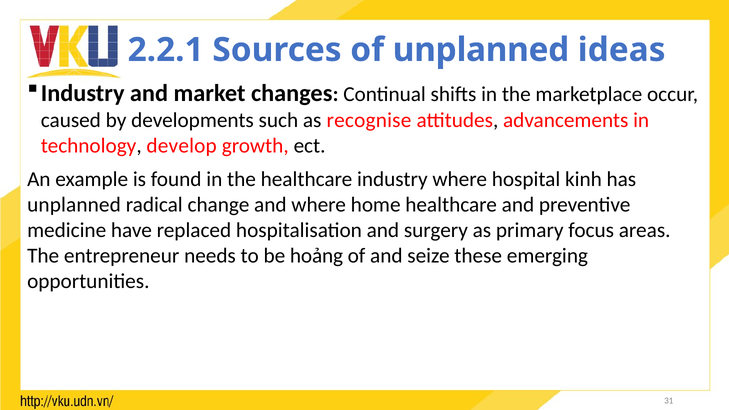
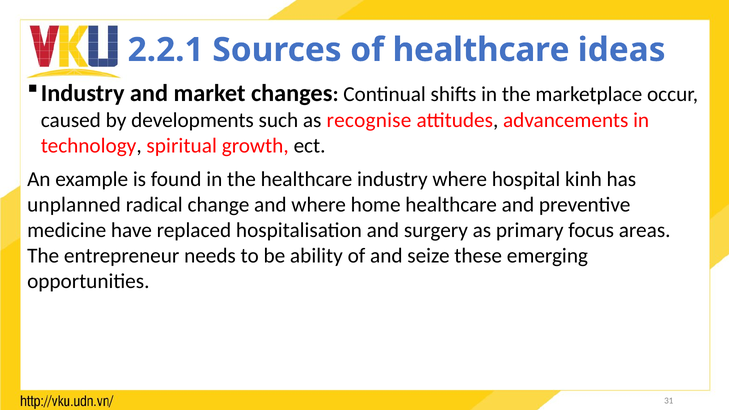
of unplanned: unplanned -> healthcare (481, 50)
develop: develop -> spiritual (182, 146)
hoảng: hoảng -> ability (316, 256)
